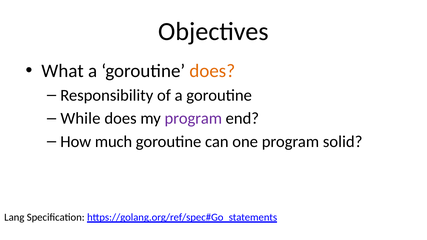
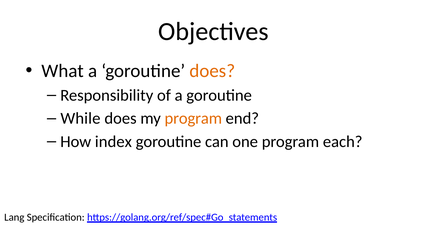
program colour: purple -> orange (193, 119)
much: much -> index (113, 142)
solid: solid -> each (343, 142)
